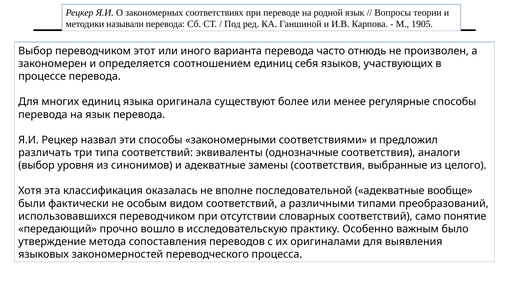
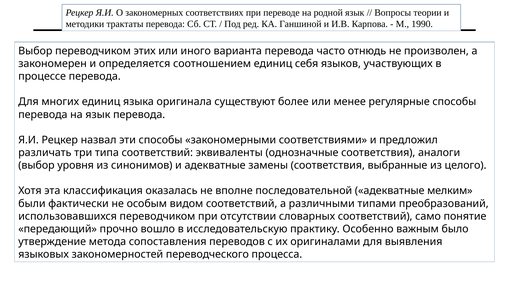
называли: называли -> трактаты (125, 24)
1905: 1905 -> 1990 (422, 24)
этот: этот -> этих (145, 51)
вообще: вообще -> мелким (450, 191)
